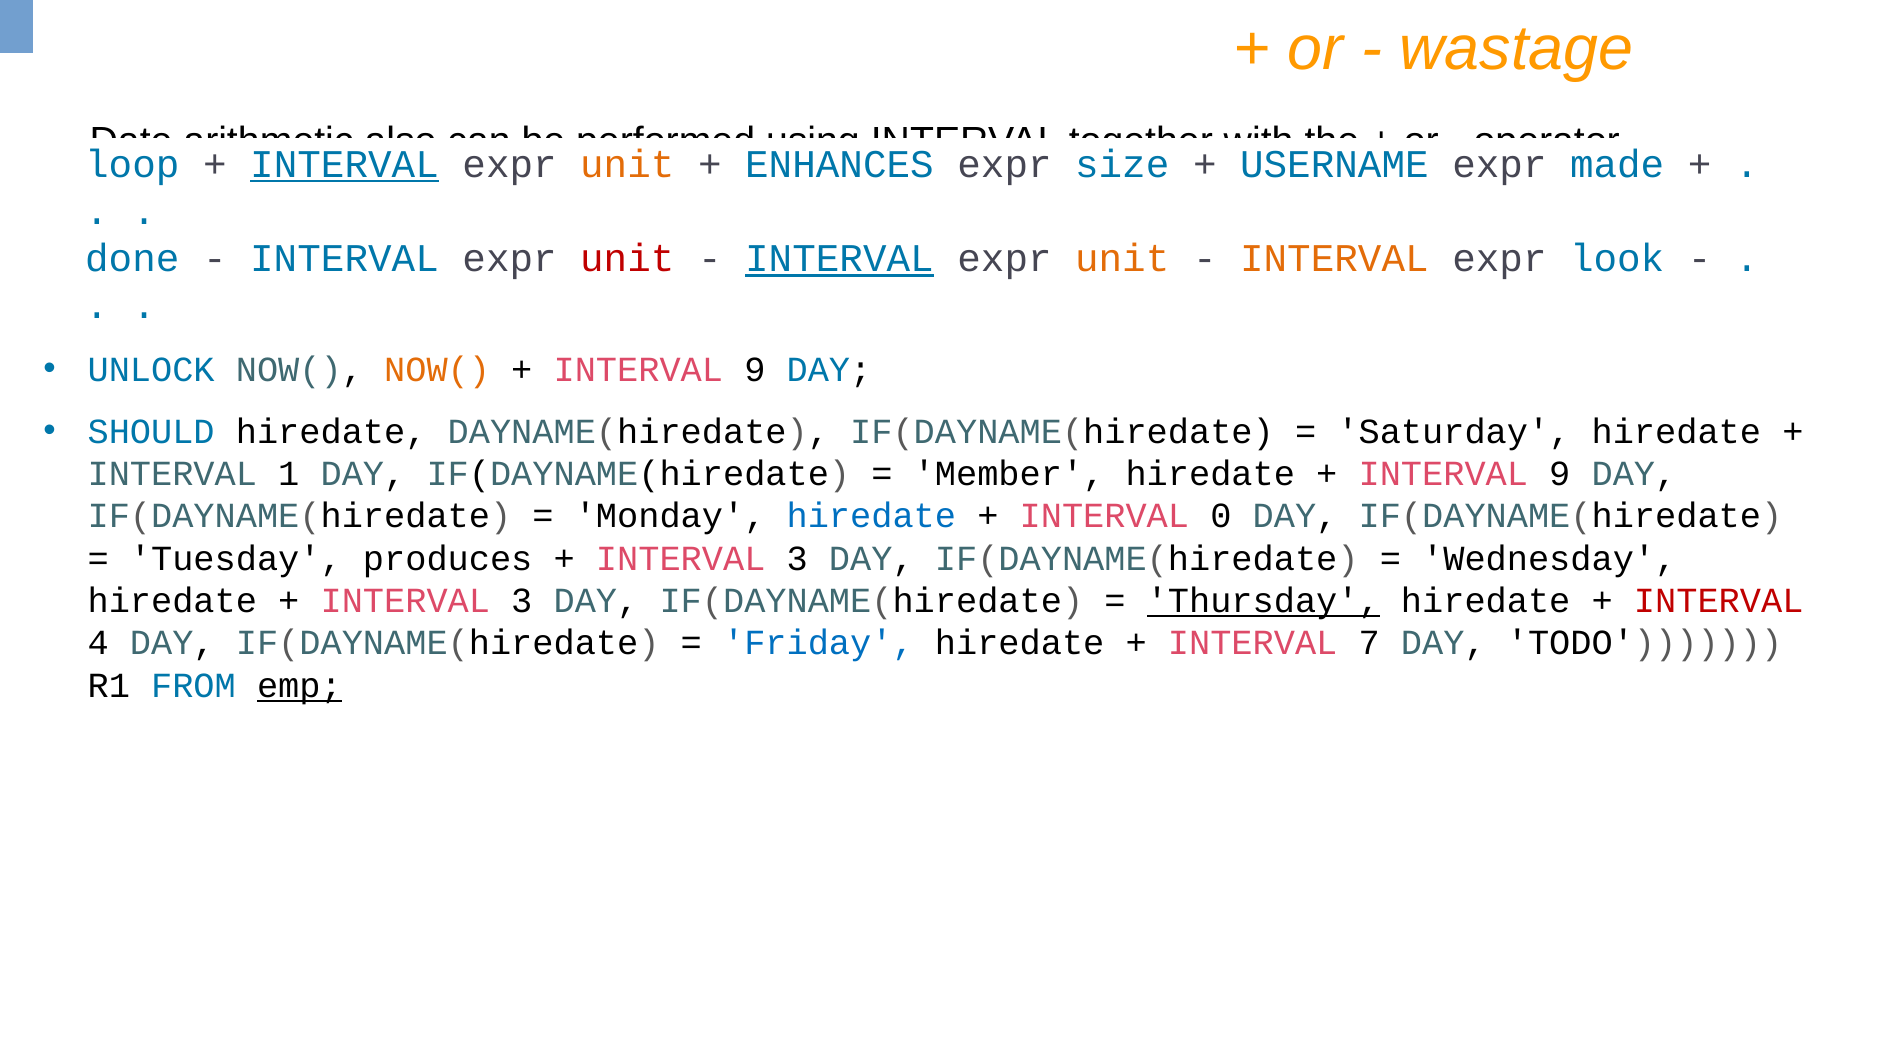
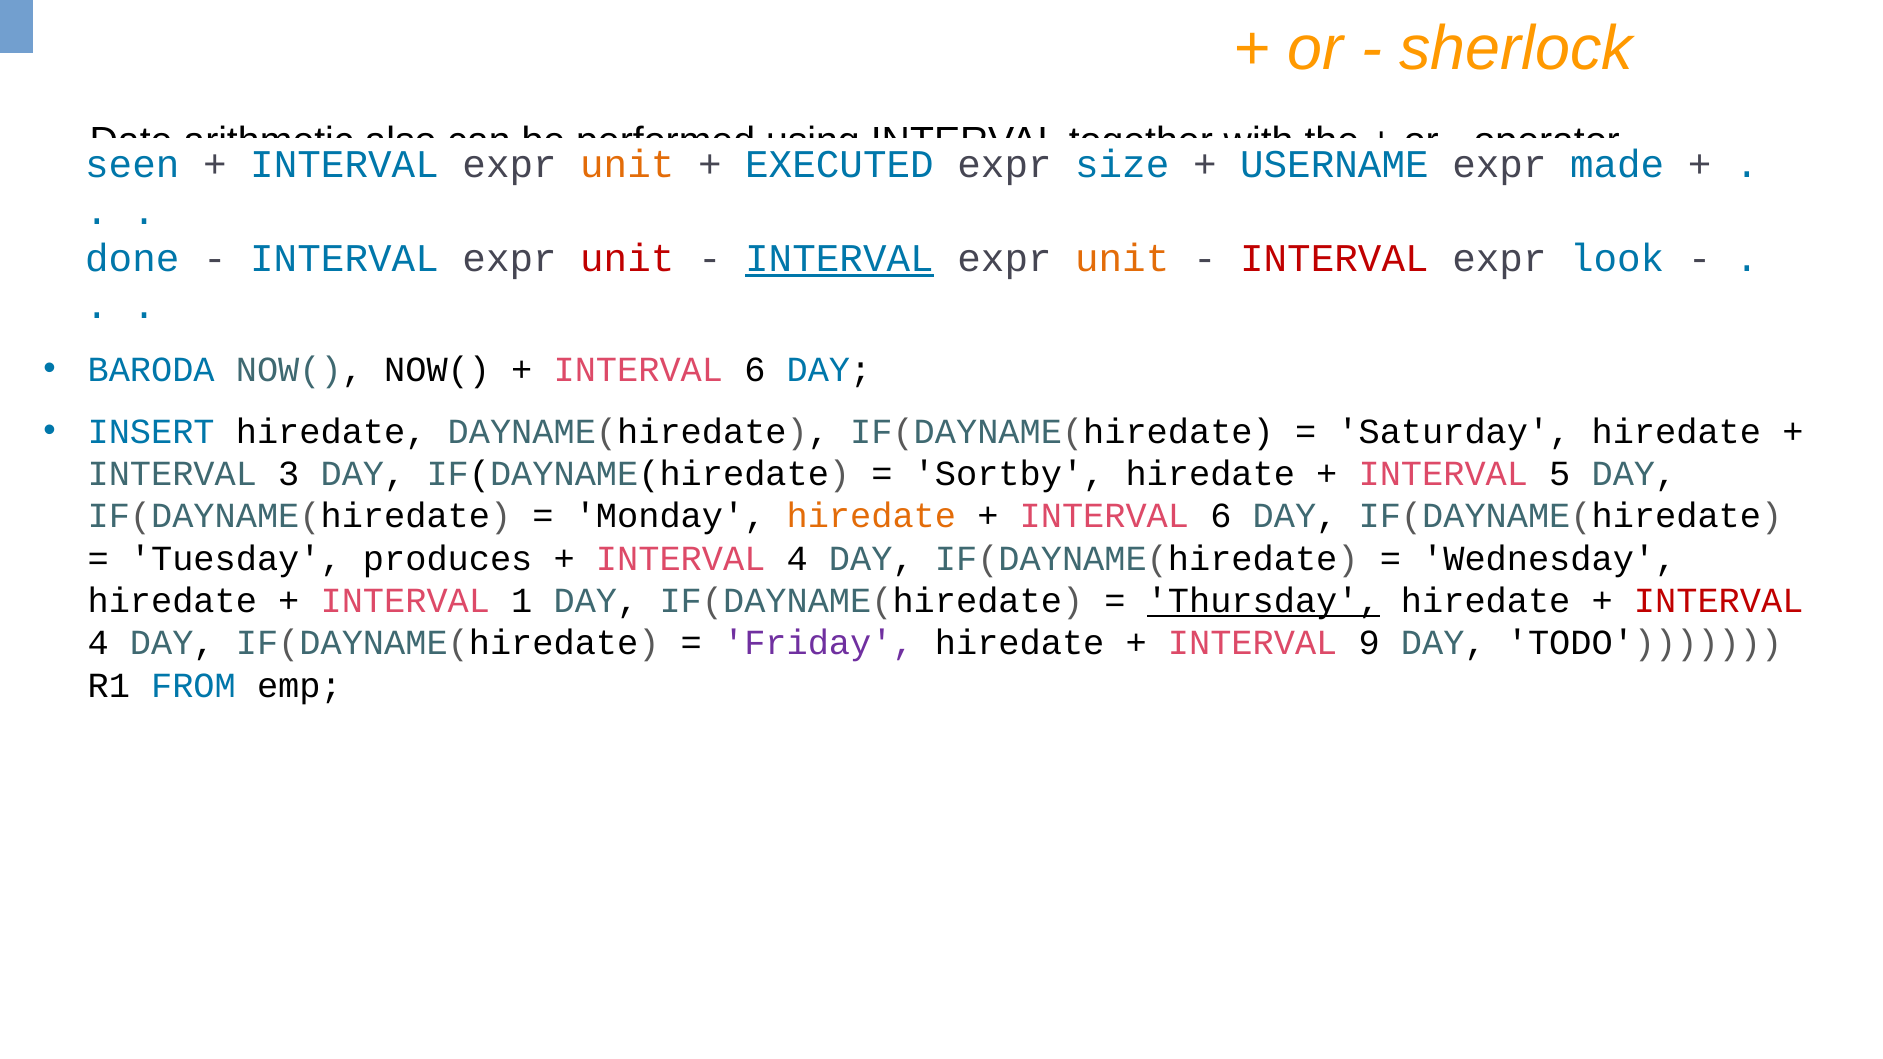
wastage: wastage -> sherlock (1516, 49)
loop: loop -> seen (132, 164)
INTERVAL underline: present -> none (344, 164)
ENHANCES: ENHANCES -> EXECUTED (839, 164)
INTERVAL colour: orange -> red (1334, 259)
UNLOCK: UNLOCK -> BARODA (151, 370)
NOW( colour: orange -> black (437, 370)
9: 9 -> 6 (755, 370)
SHOULD: SHOULD -> INSERT (151, 431)
1: 1 -> 3 (289, 474)
Member: Member -> Sortby (1009, 474)
9: 9 -> 5 (1560, 474)
hiredate colour: blue -> orange (871, 516)
0: 0 -> 6 (1221, 516)
3: 3 -> 4 (797, 559)
3: 3 -> 1 (522, 601)
Friday colour: blue -> purple (818, 643)
7: 7 -> 9 (1369, 643)
emp underline: present -> none (299, 686)
